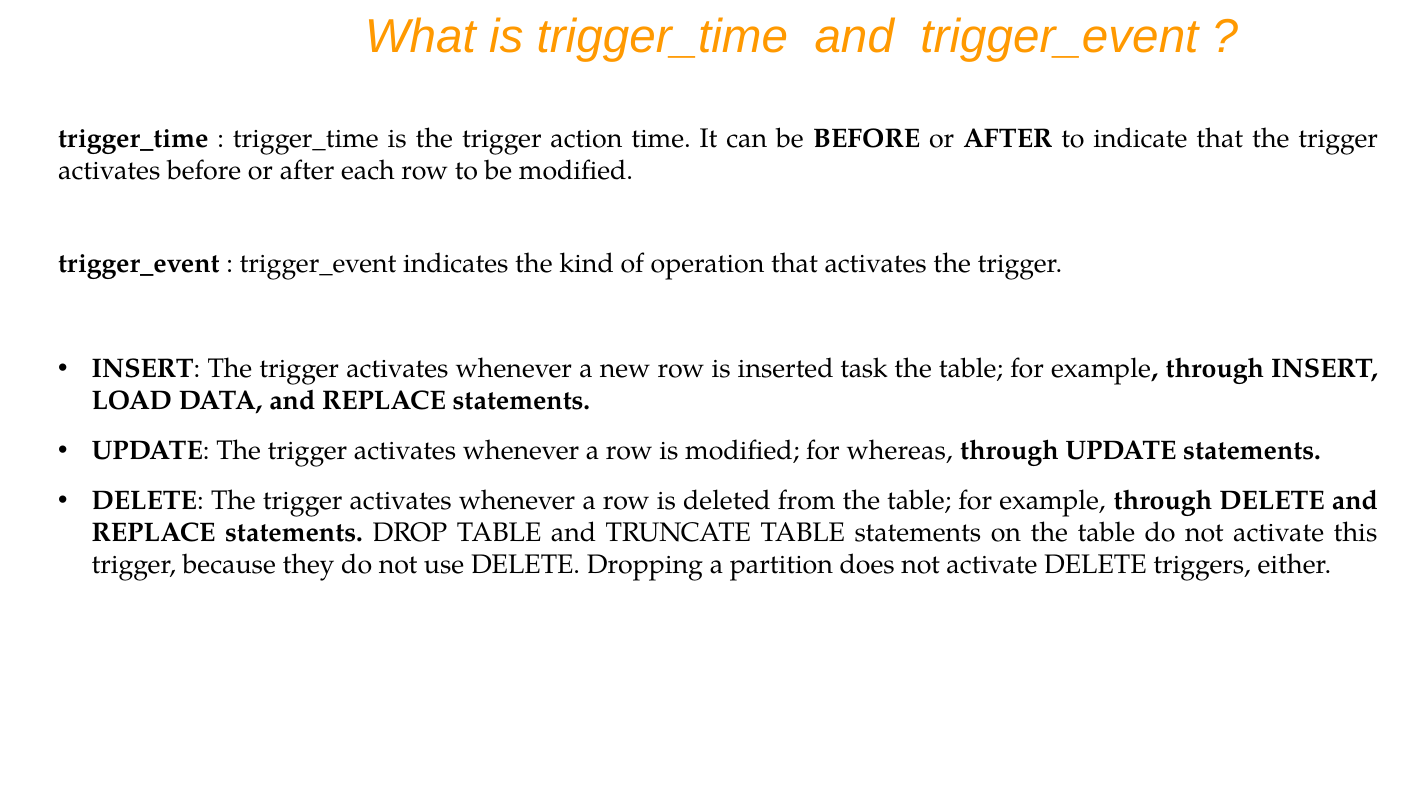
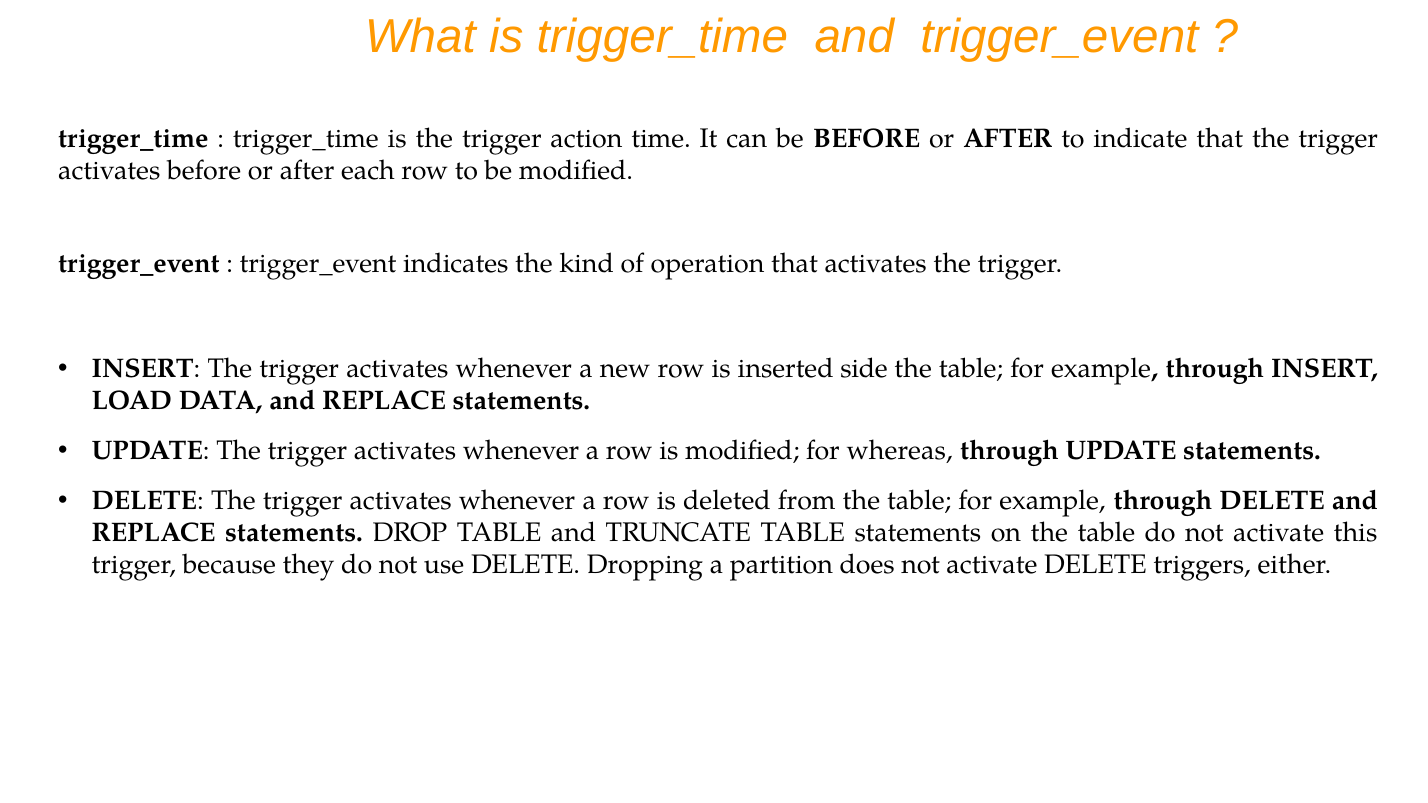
task: task -> side (864, 369)
